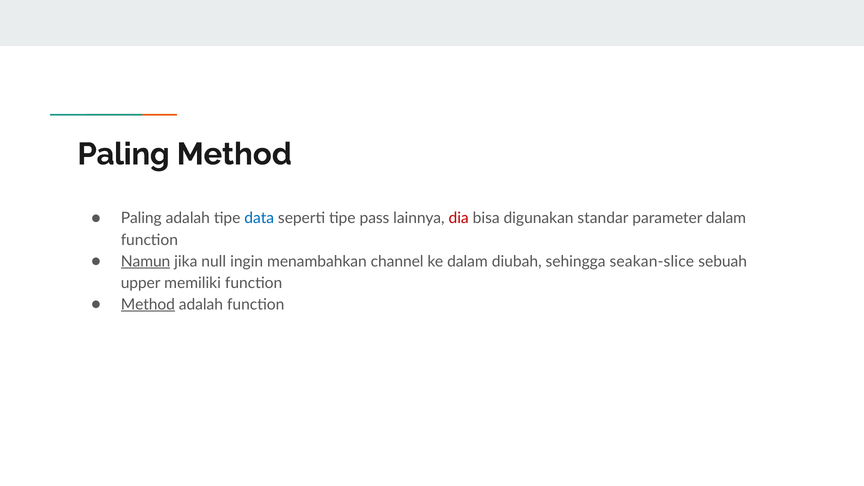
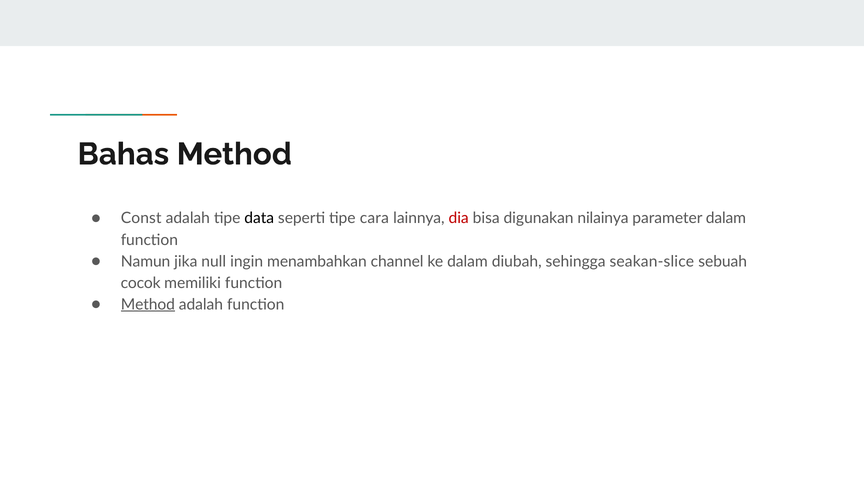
Paling: Paling -> Bahas (123, 154)
Paling: Paling -> Const (141, 218)
data colour: blue -> black (259, 218)
pass: pass -> cara (374, 218)
standar: standar -> nilainya (603, 218)
Namun underline: present -> none (146, 261)
upper: upper -> cocok (141, 283)
